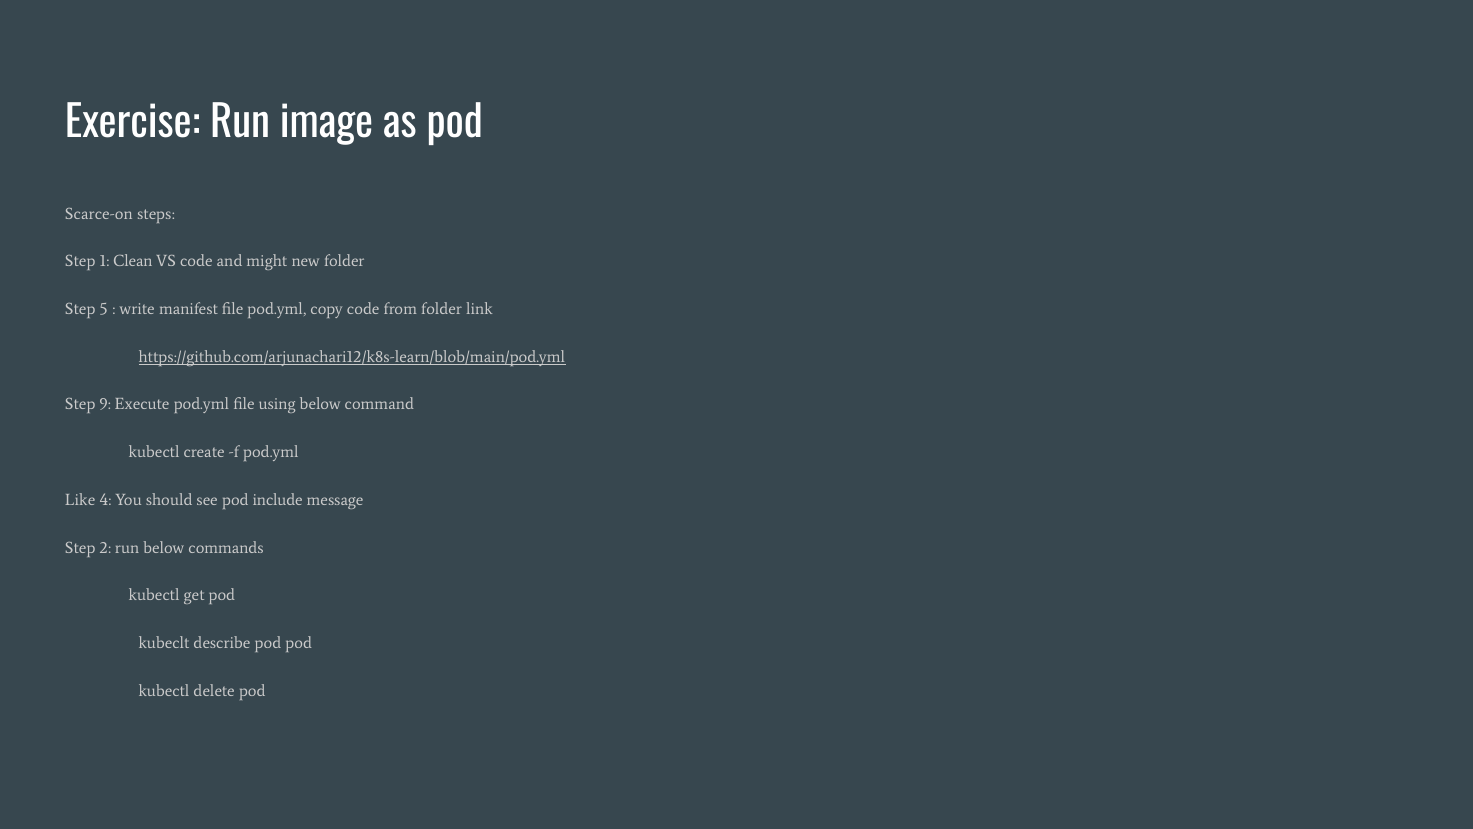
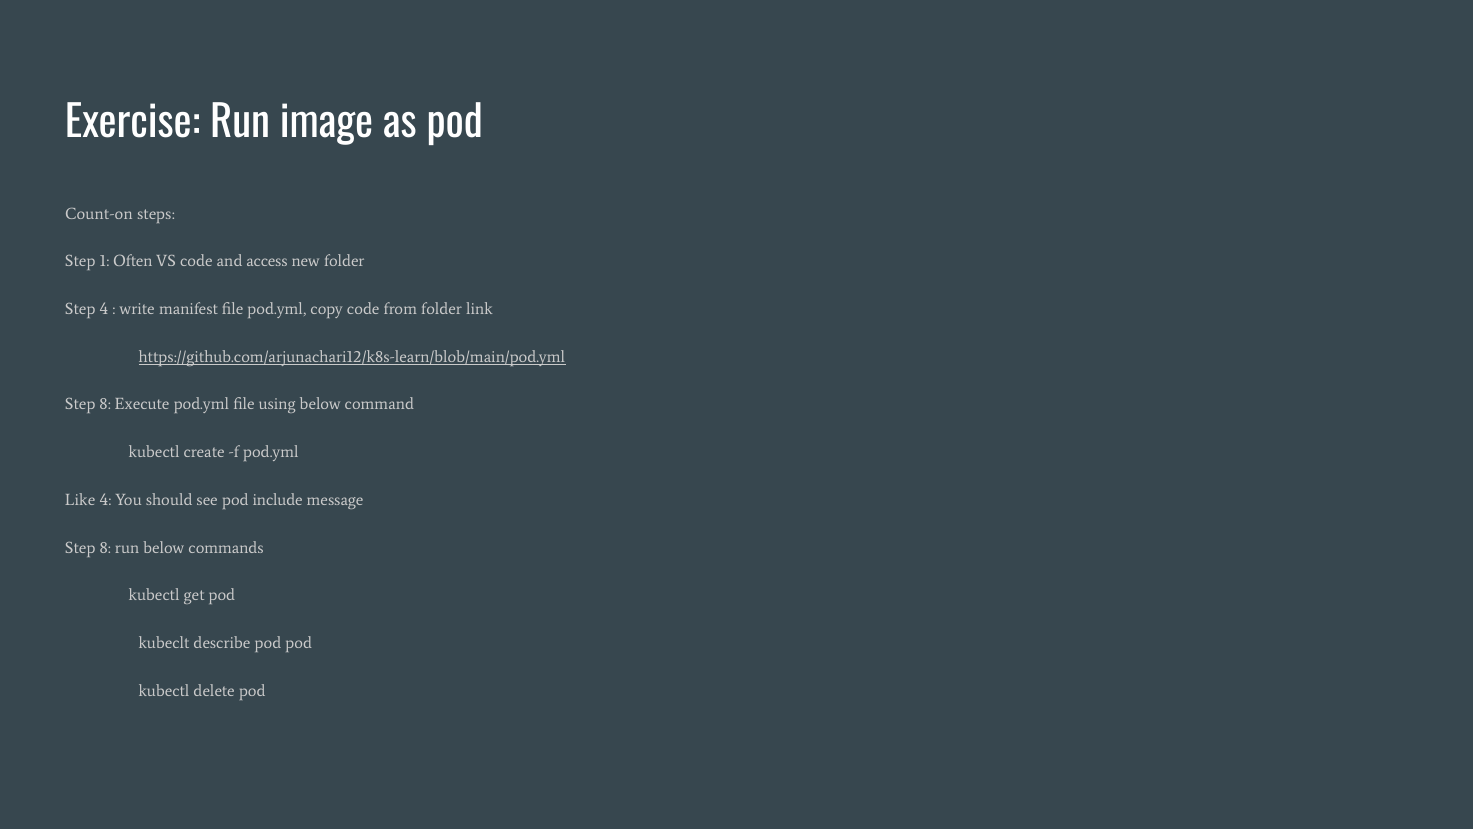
Scarce-on: Scarce-on -> Count-on (99, 214)
Clean: Clean -> Often (133, 261)
might: might -> access (267, 261)
Step 5: 5 -> 4 (104, 309)
9: 9 -> 8 (105, 404)
2: 2 -> 8 (105, 547)
